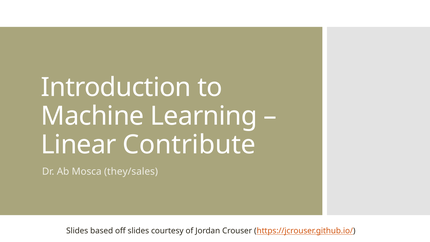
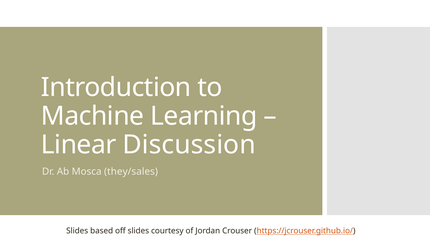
Contribute: Contribute -> Discussion (189, 145)
